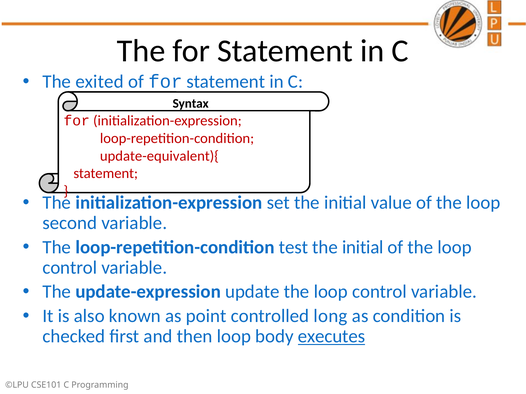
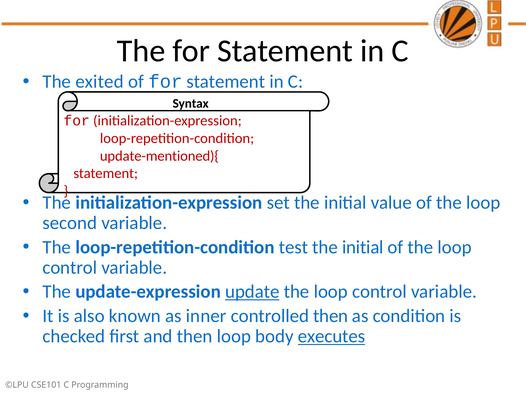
update-equivalent){: update-equivalent){ -> update-mentioned){ (159, 156)
update underline: none -> present (252, 292)
point: point -> inner (206, 316)
controlled long: long -> then (331, 316)
